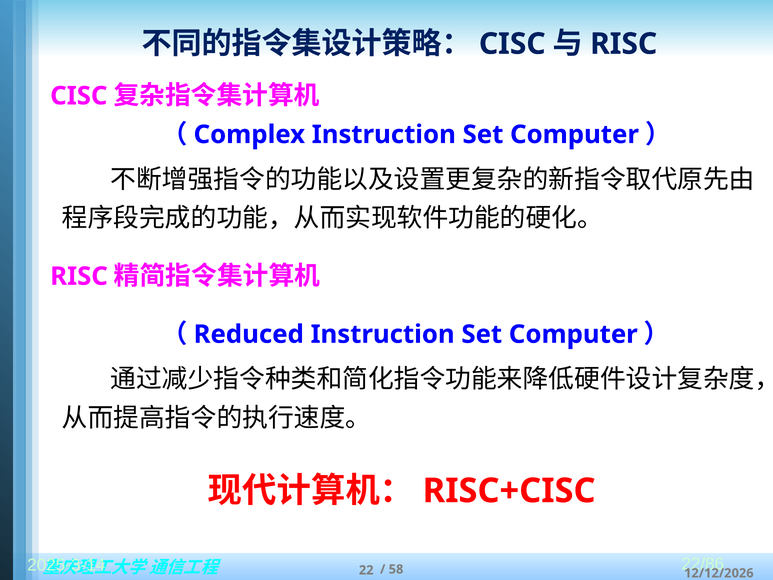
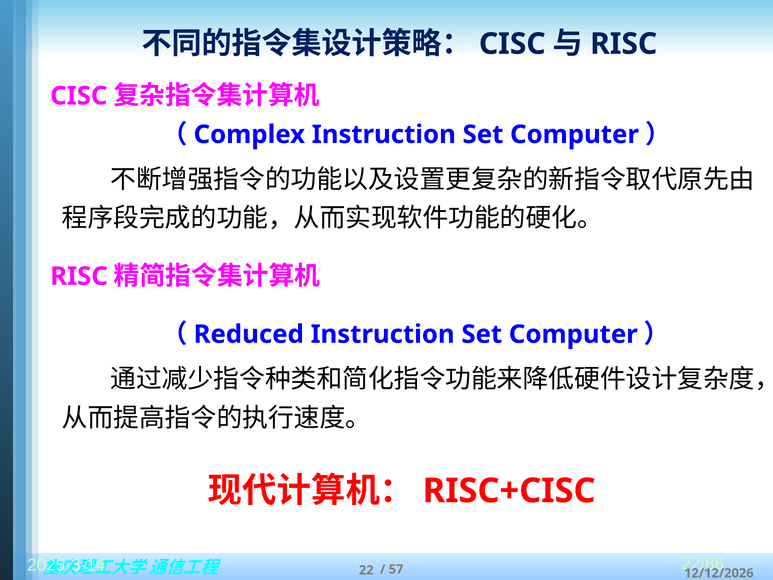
58: 58 -> 57 (396, 569)
